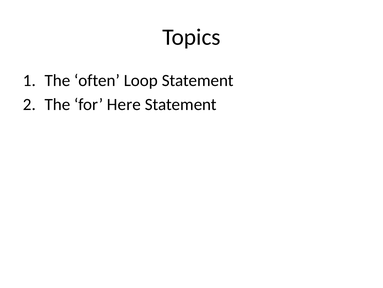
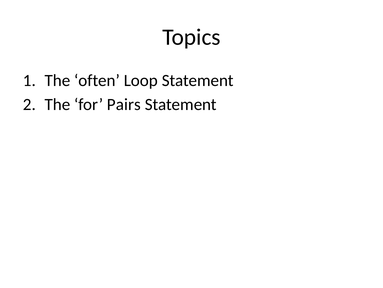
Here: Here -> Pairs (124, 104)
